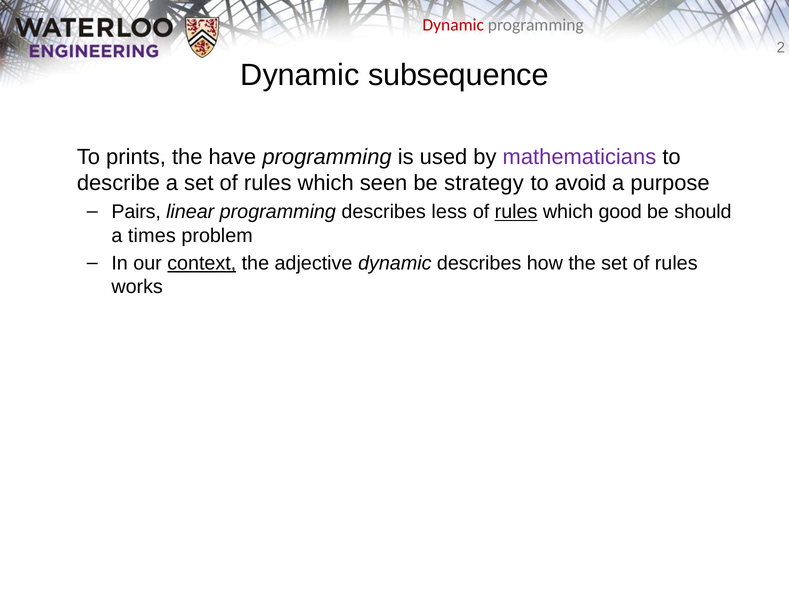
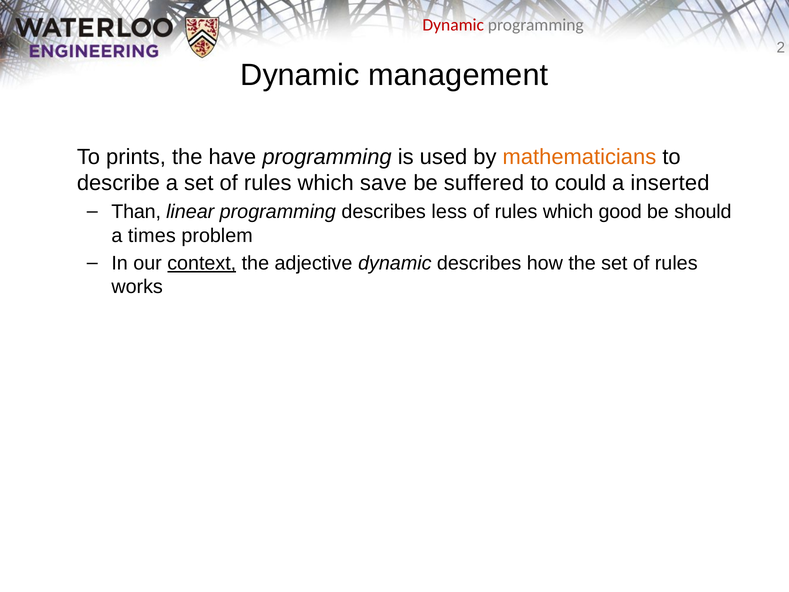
subsequence: subsequence -> management (458, 75)
mathematicians colour: purple -> orange (579, 157)
seen: seen -> save (383, 183)
strategy: strategy -> suffered (484, 183)
avoid: avoid -> could (581, 183)
purpose: purpose -> inserted (670, 183)
Pairs: Pairs -> Than (136, 212)
rules underline: present -> none (516, 212)
